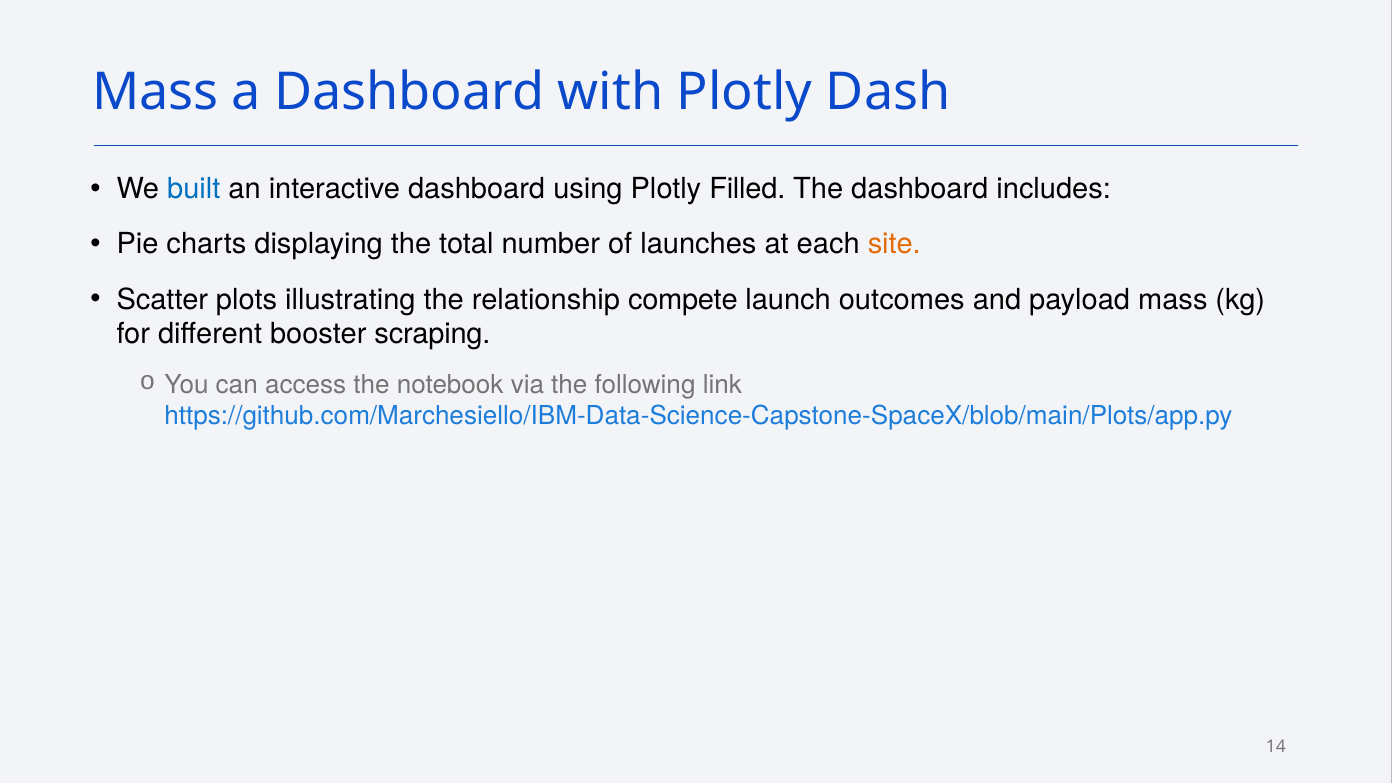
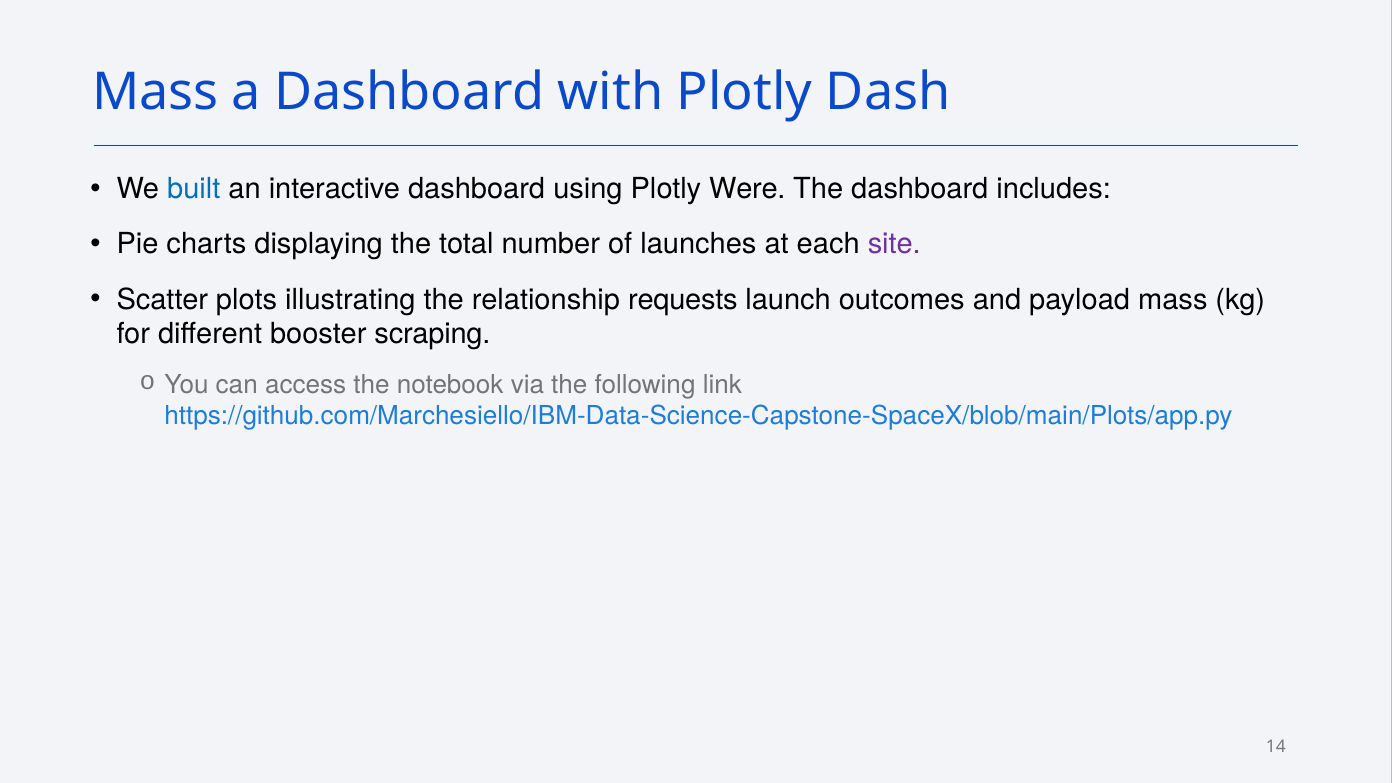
Filled: Filled -> Were (747, 189)
site colour: orange -> purple (894, 244)
compete: compete -> requests (683, 299)
